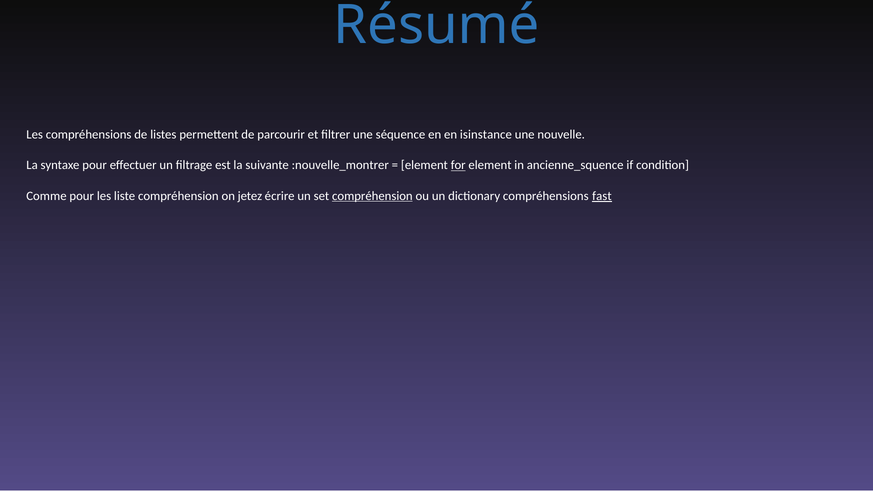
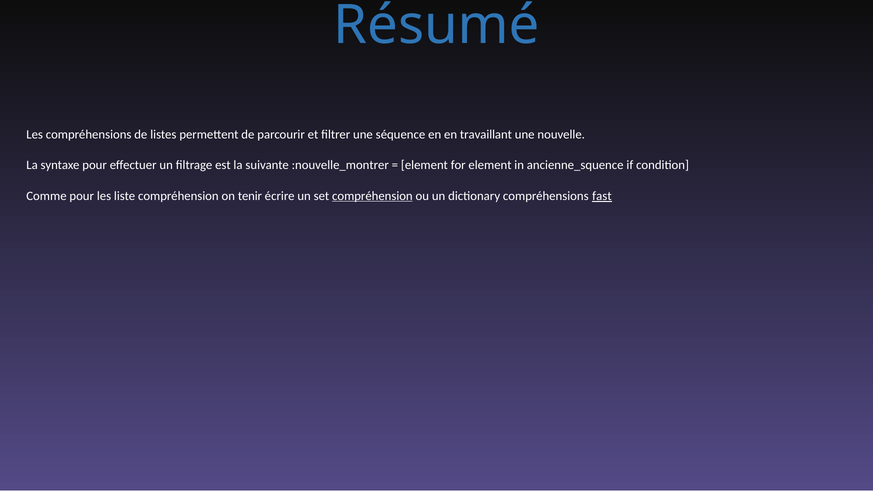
isinstance: isinstance -> travaillant (486, 135)
for underline: present -> none (458, 165)
jetez: jetez -> tenir (250, 196)
